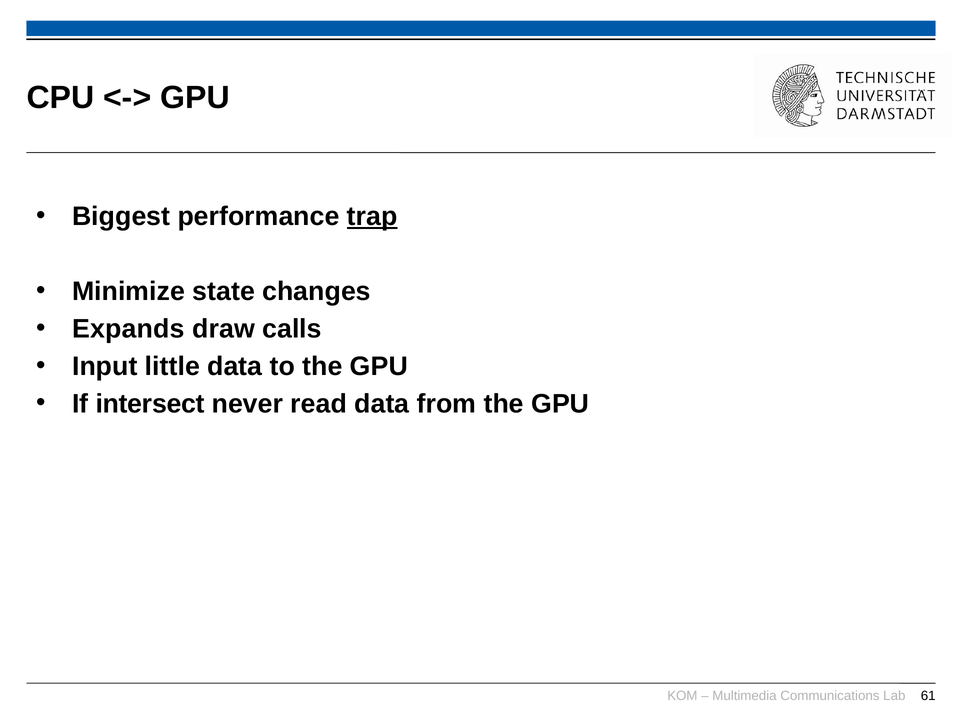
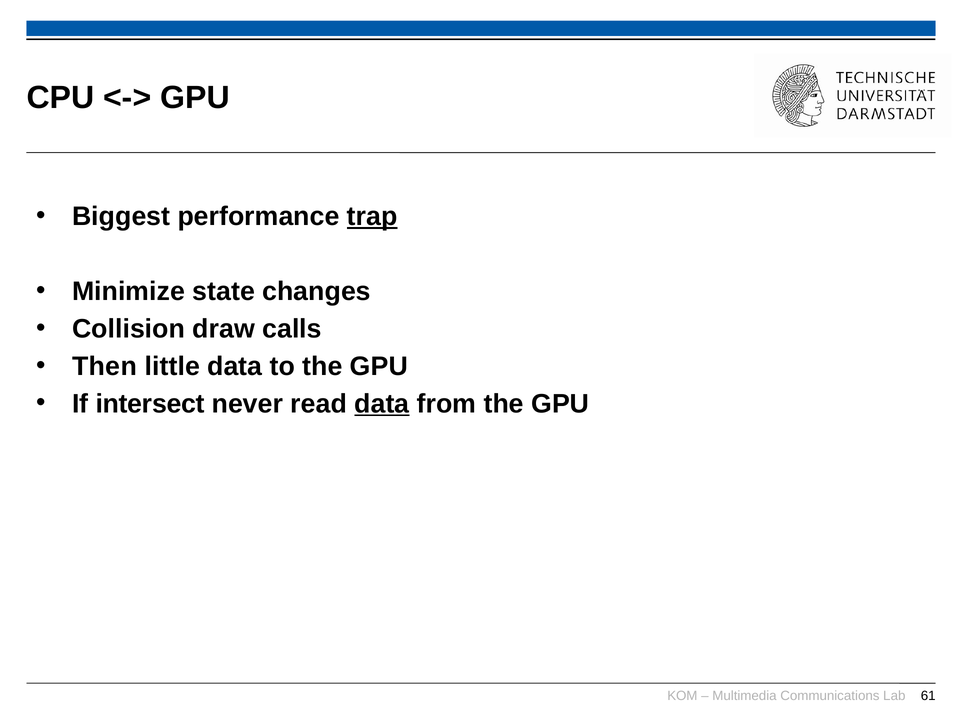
Expands: Expands -> Collision (129, 329)
Input: Input -> Then (105, 366)
data underline: none -> present (382, 403)
